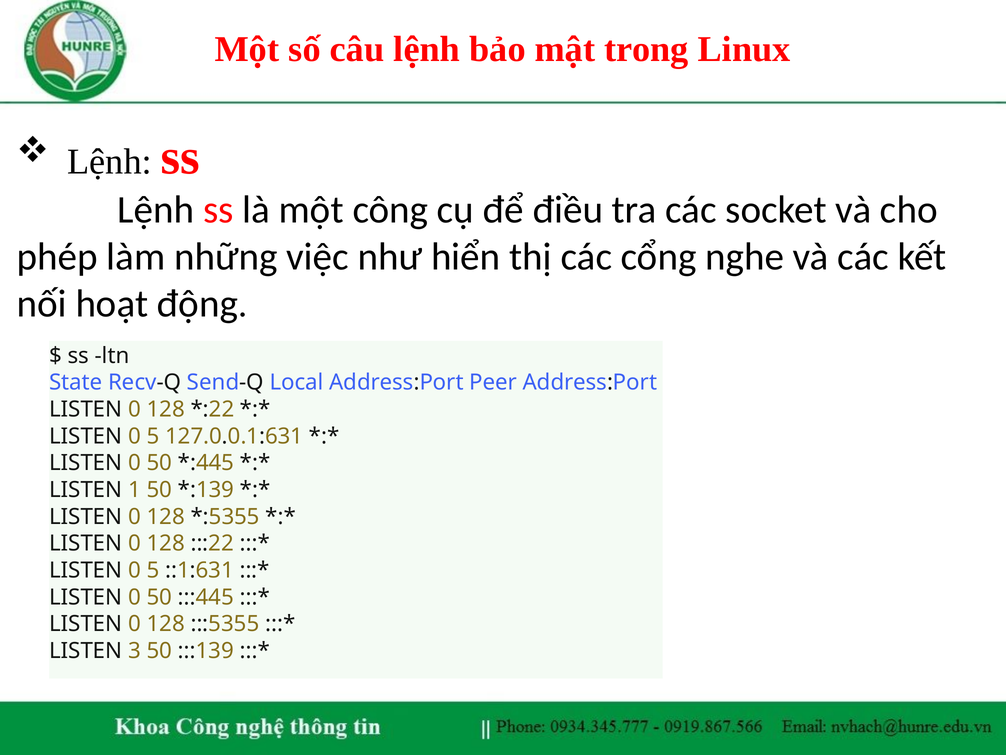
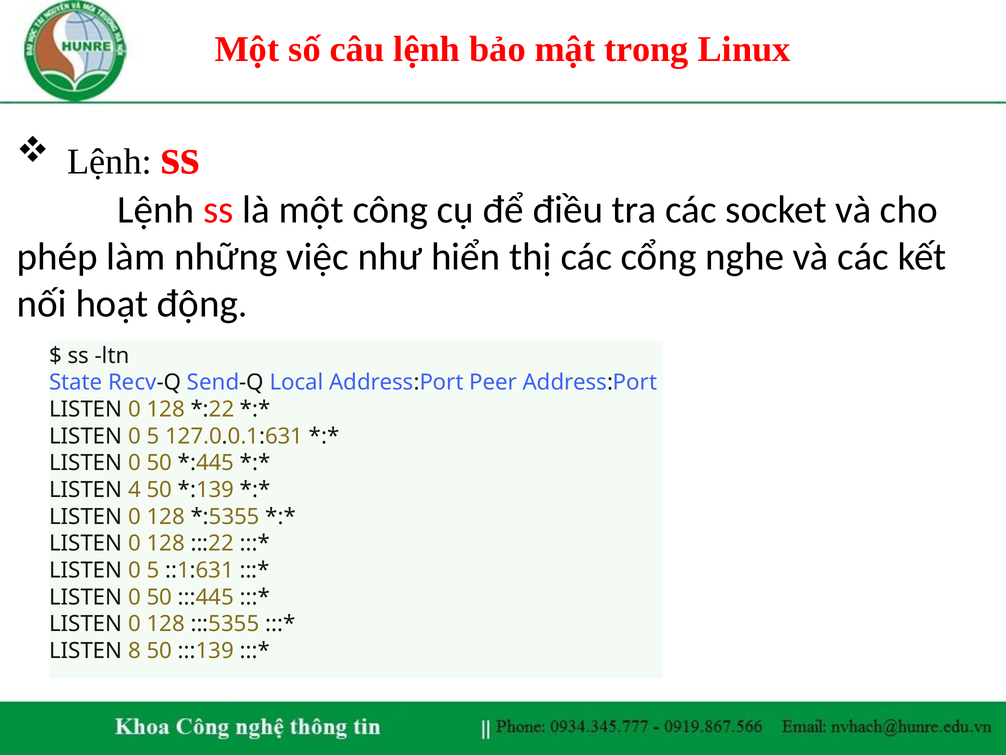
1: 1 -> 4 (135, 490)
3: 3 -> 8 (135, 650)
